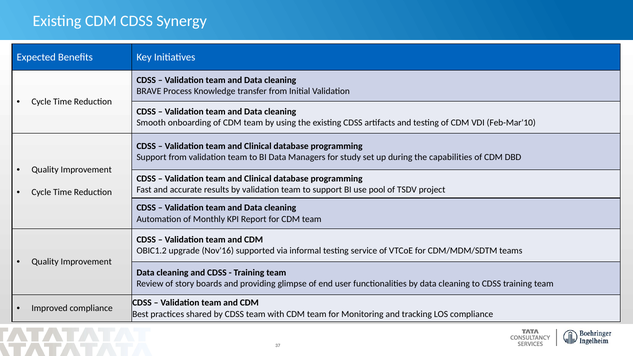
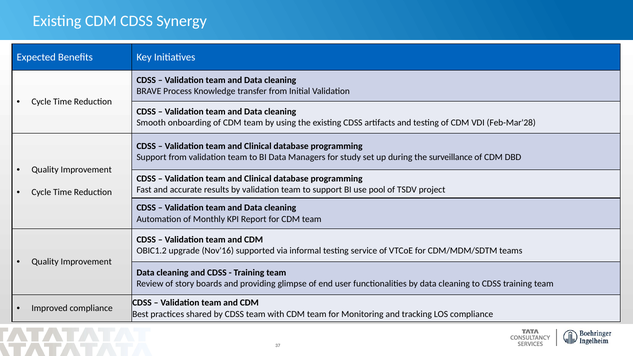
Feb-Mar'10: Feb-Mar'10 -> Feb-Mar'28 (511, 123)
capabilities: capabilities -> surveillance (451, 157)
